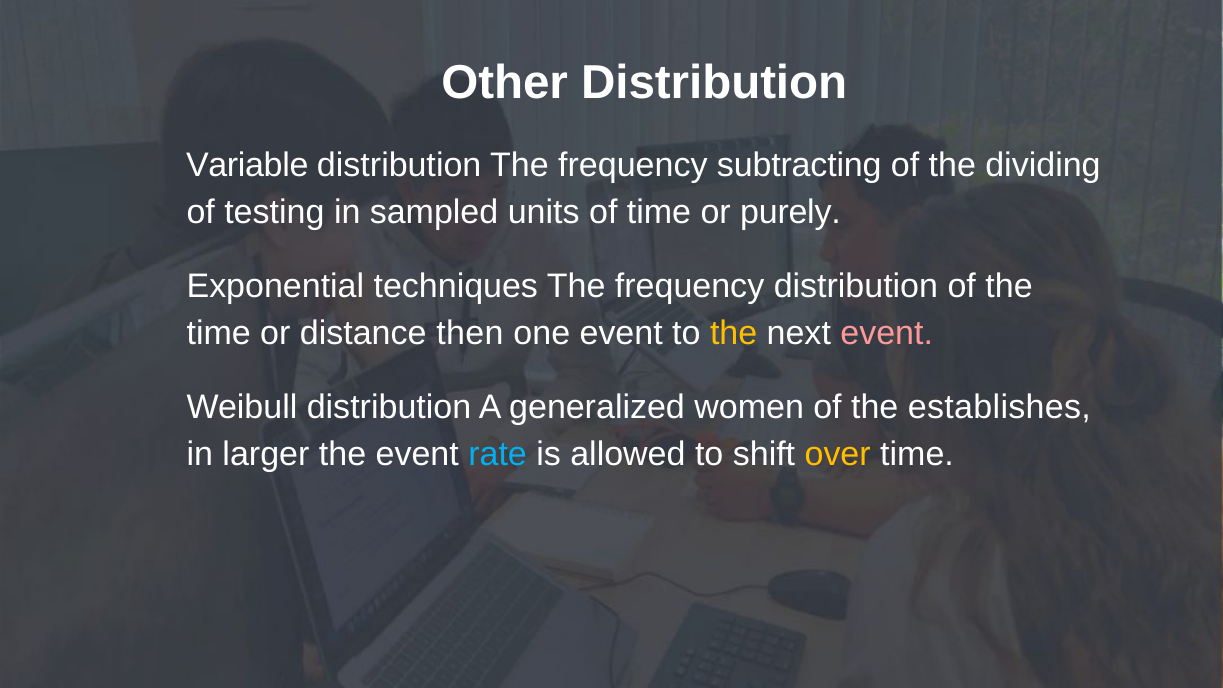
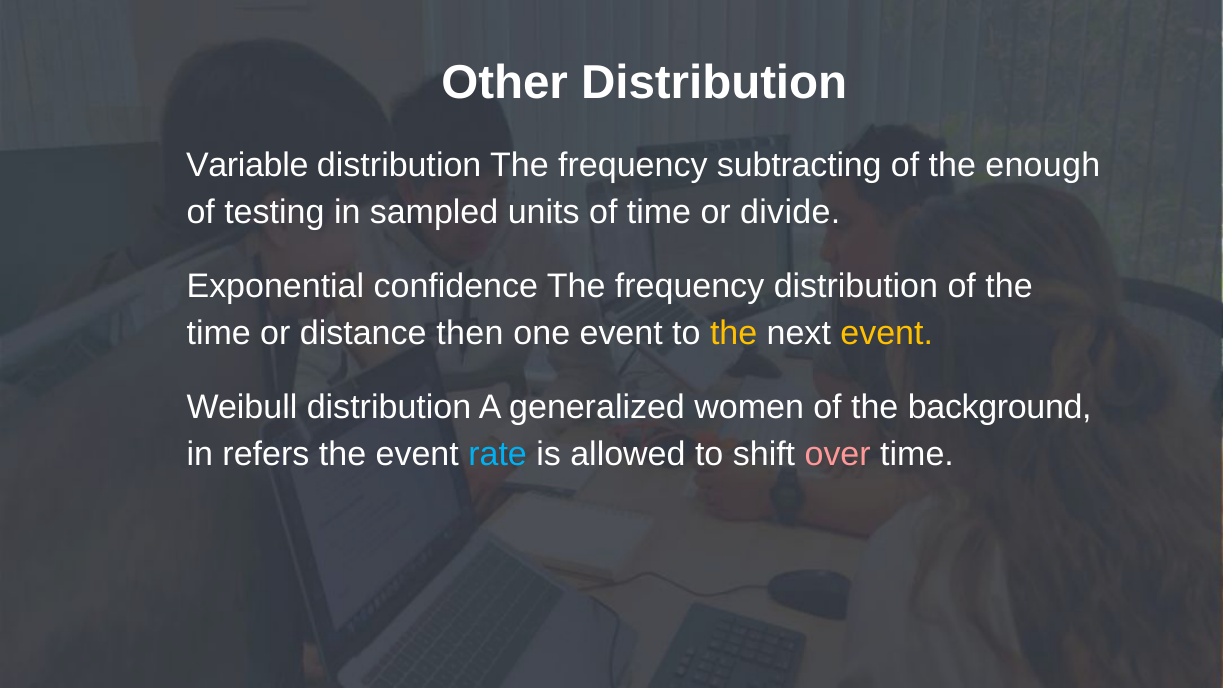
dividing: dividing -> enough (1043, 166)
purely: purely -> divide (790, 213)
techniques: techniques -> confidence (456, 287)
event colour: pink -> yellow (887, 334)
establishes: establishes -> background (1000, 408)
larger: larger -> refers (266, 455)
over colour: yellow -> pink (838, 455)
